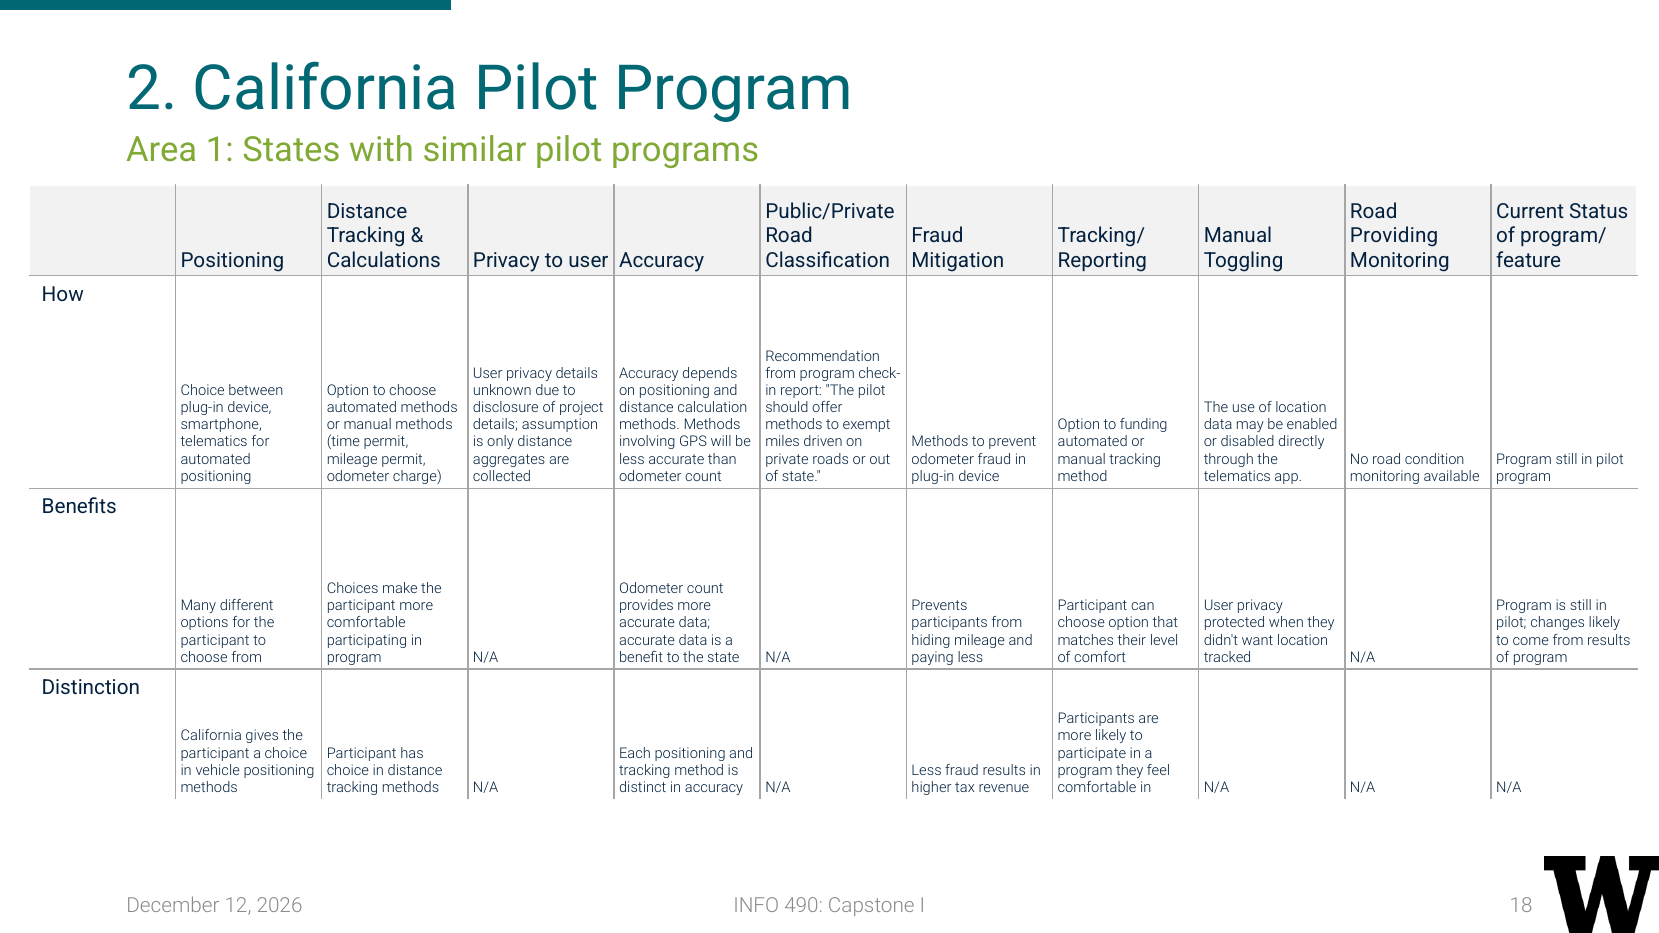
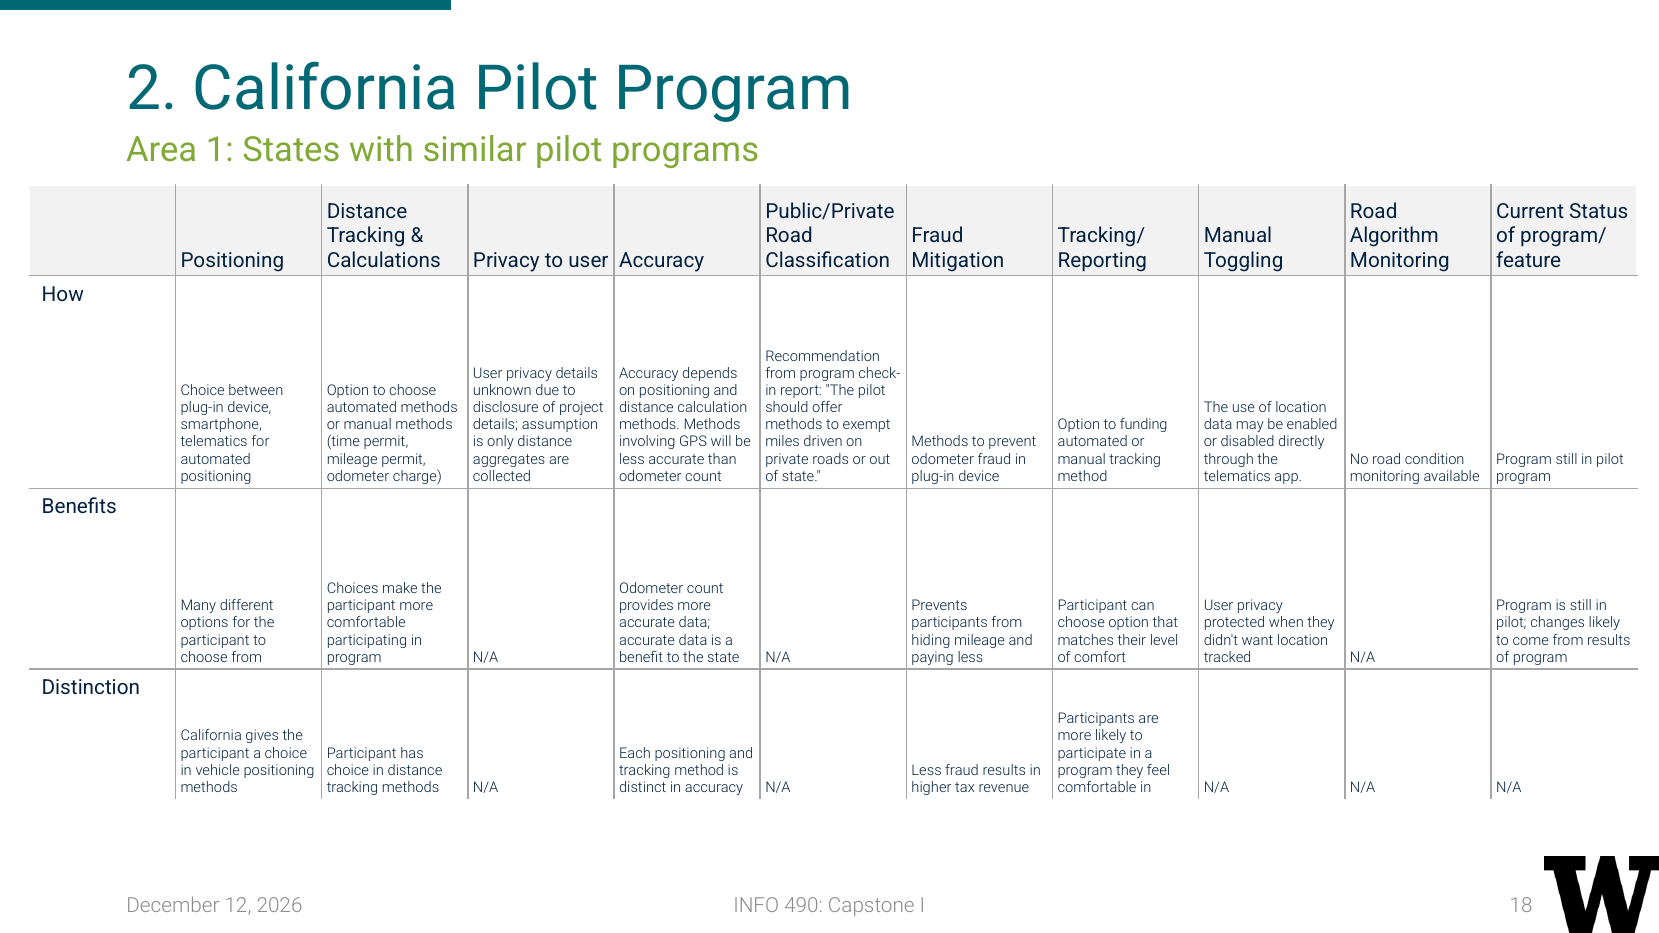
Providing: Providing -> Algorithm (1394, 236)
